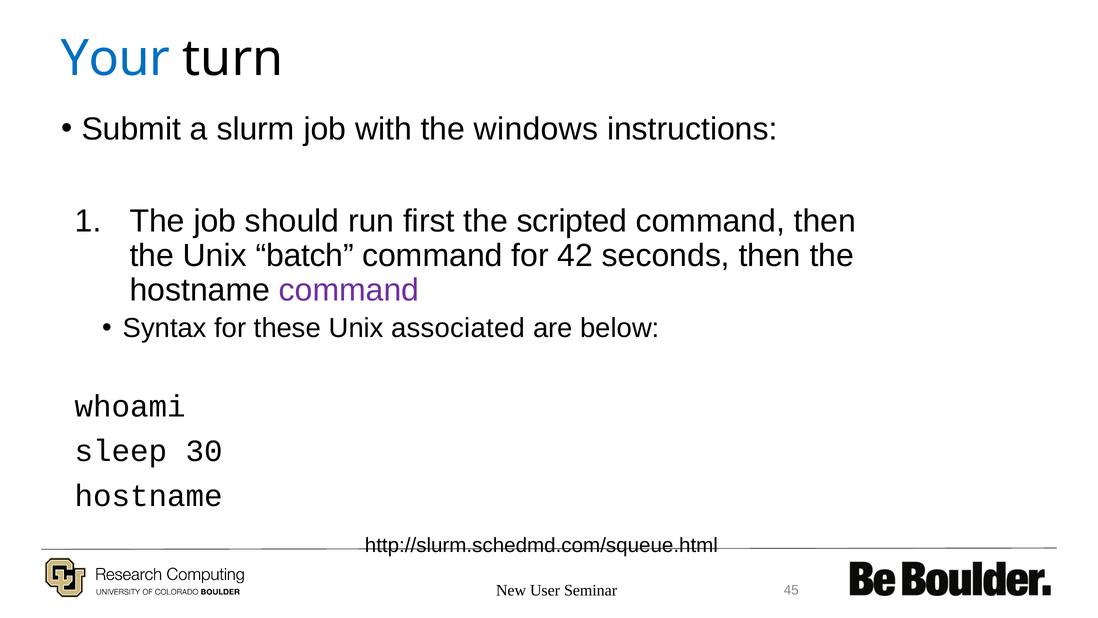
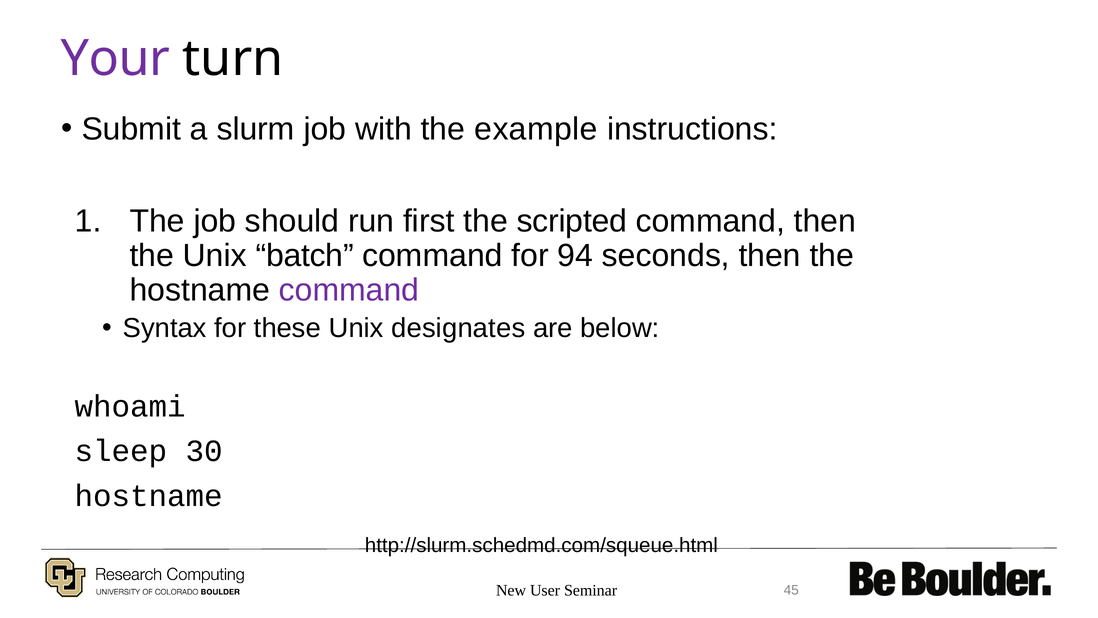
Your colour: blue -> purple (115, 59)
windows: windows -> example (536, 129)
42: 42 -> 94 (575, 255)
associated: associated -> designates (458, 328)
